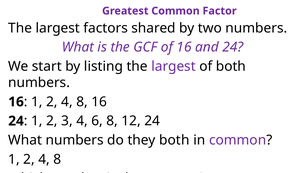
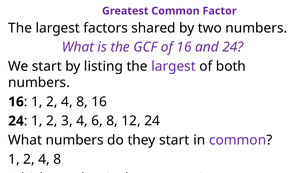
they both: both -> start (174, 140)
